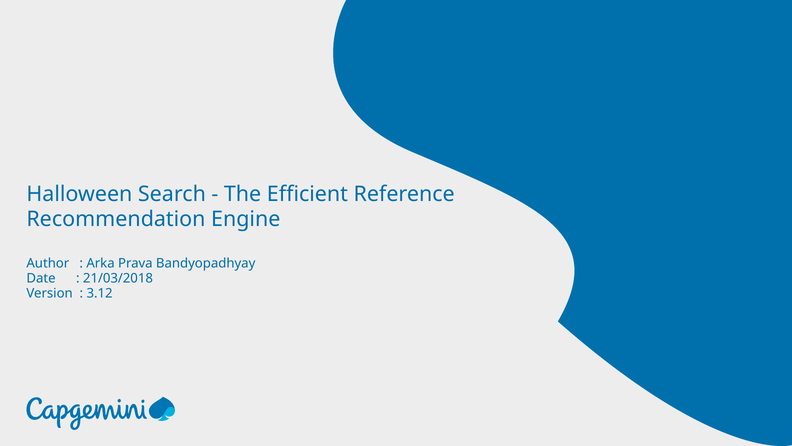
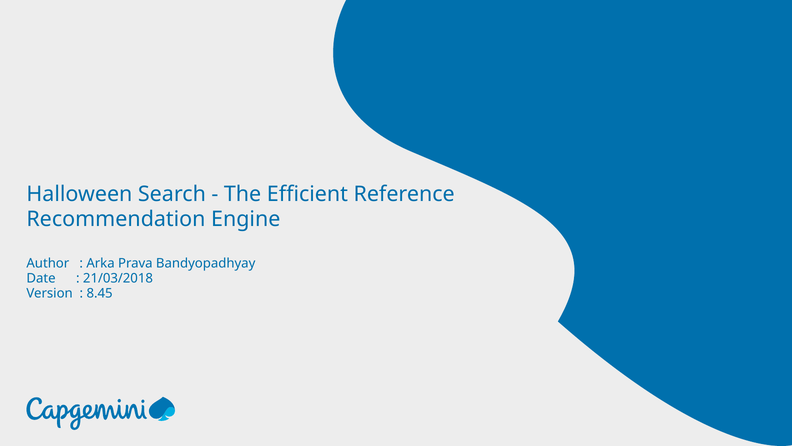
3.12: 3.12 -> 8.45 (100, 293)
